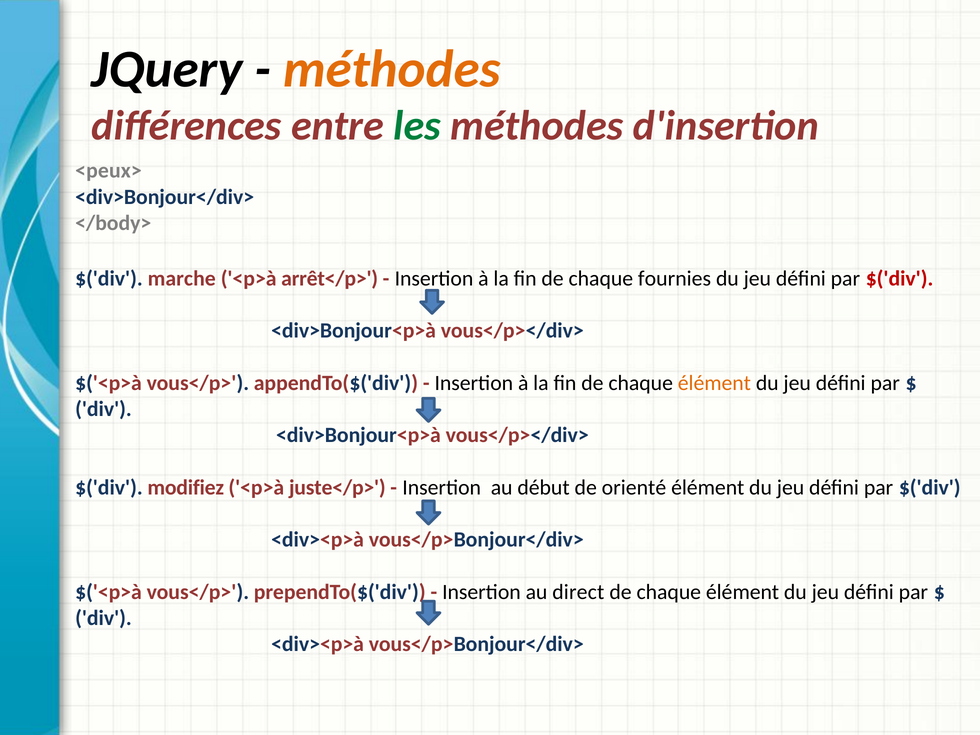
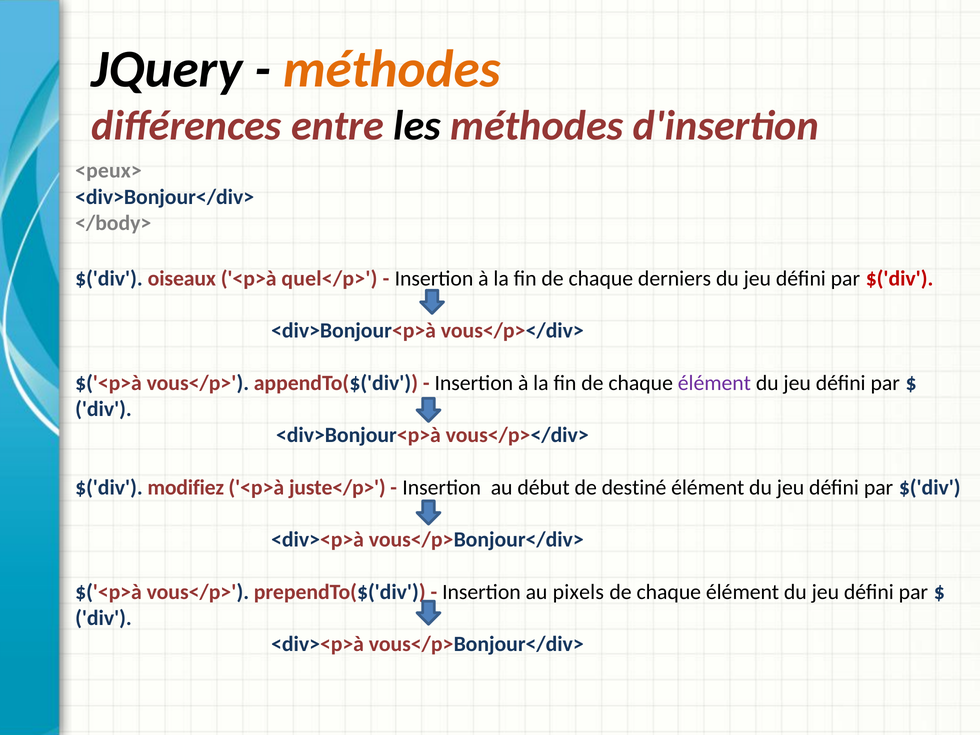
les colour: green -> black (417, 126)
marche: marche -> oiseaux (182, 279)
arrêt</p>: arrêt</p> -> quel</p> (329, 279)
fournies: fournies -> derniers (675, 279)
élément colour: orange -> purple (714, 383)
orienté: orienté -> destiné (634, 487)
direct: direct -> pixels (578, 592)
